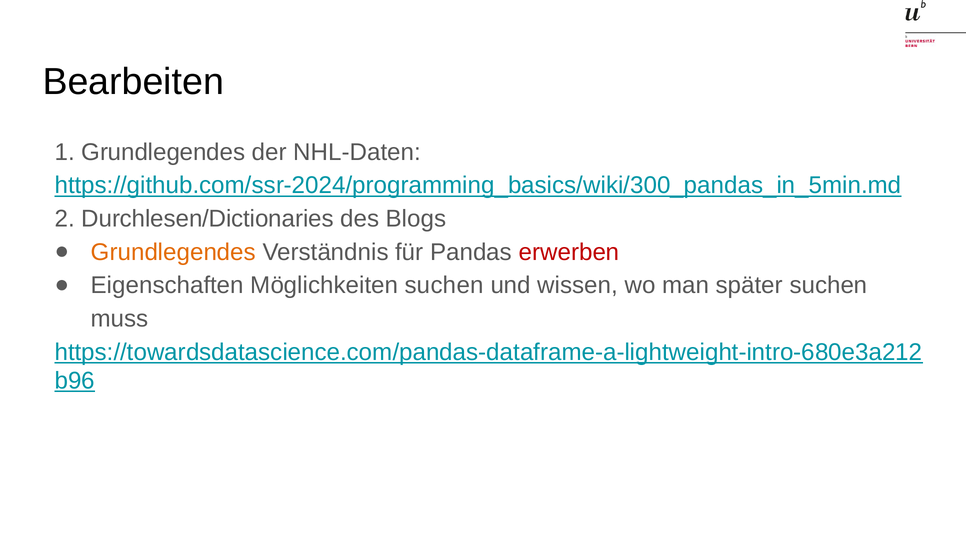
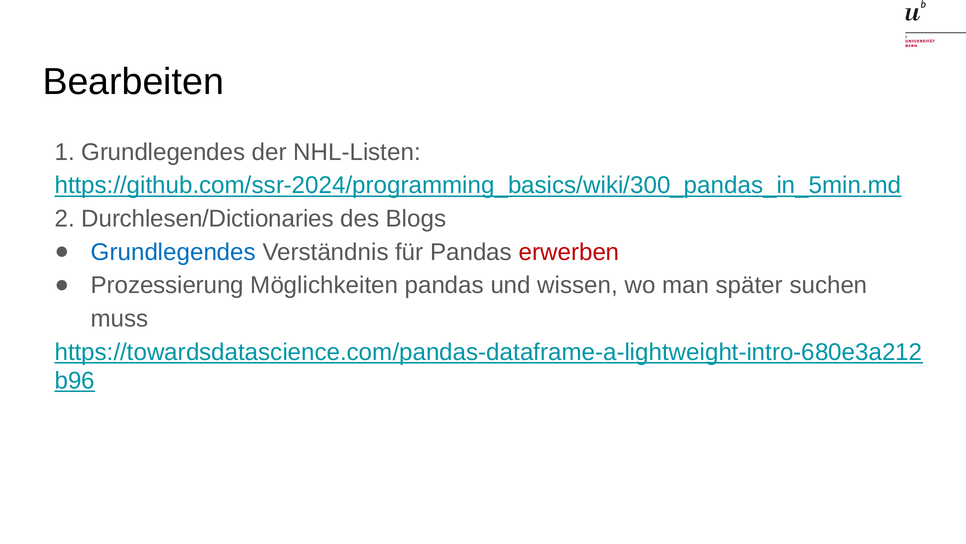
NHL-Daten: NHL-Daten -> NHL-Listen (357, 152)
Grundlegendes colour: orange -> blue (173, 252)
Eigenschaften: Eigenschaften -> Prozessierung (167, 285)
Möglichkeiten suchen: suchen -> pandas (444, 285)
